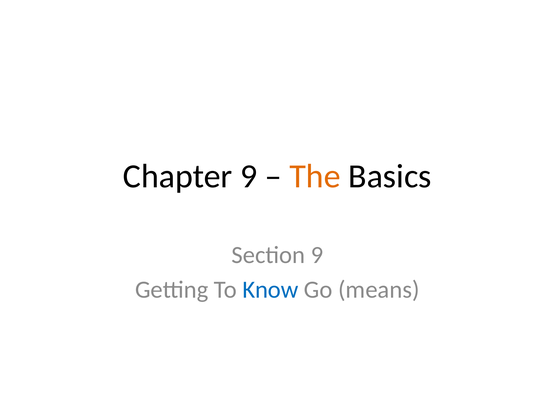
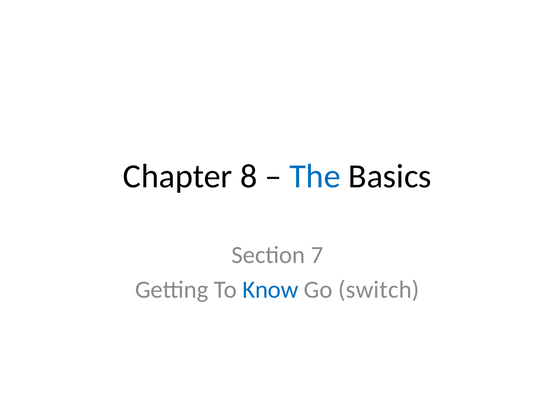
Chapter 9: 9 -> 8 (249, 176)
The colour: orange -> blue (315, 176)
Section 9: 9 -> 7 (317, 255)
means: means -> switch (379, 290)
